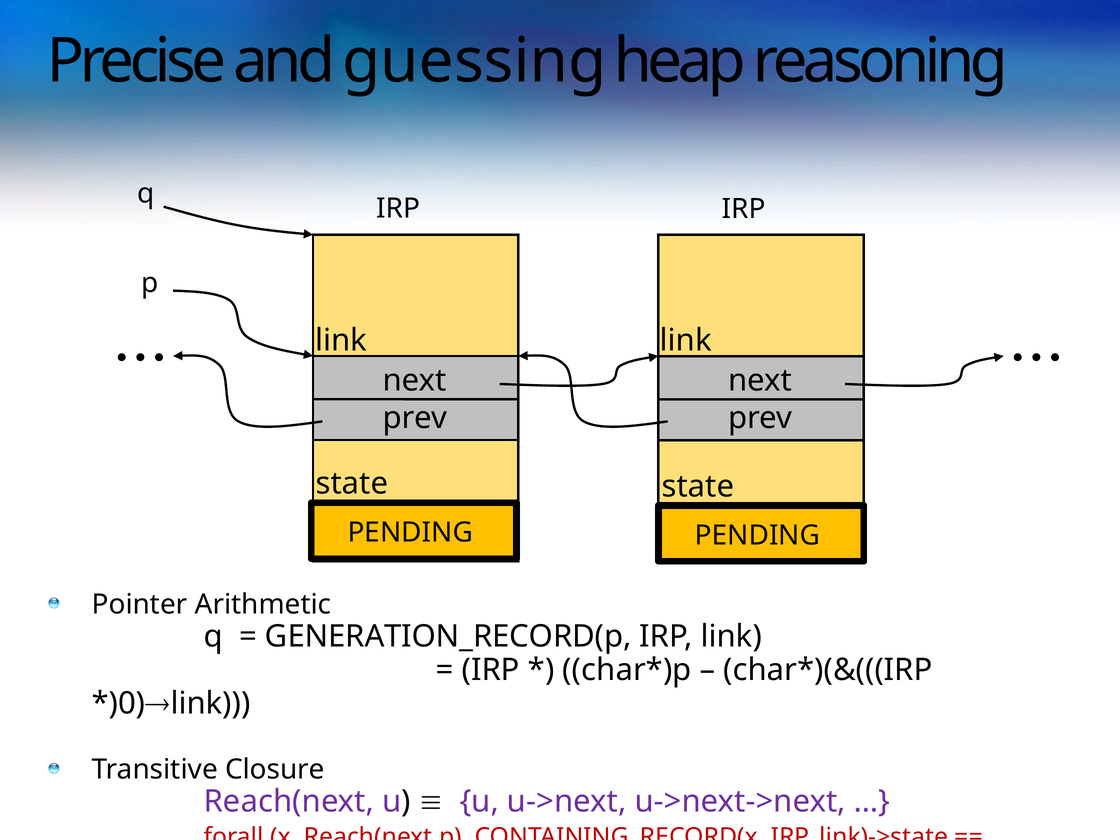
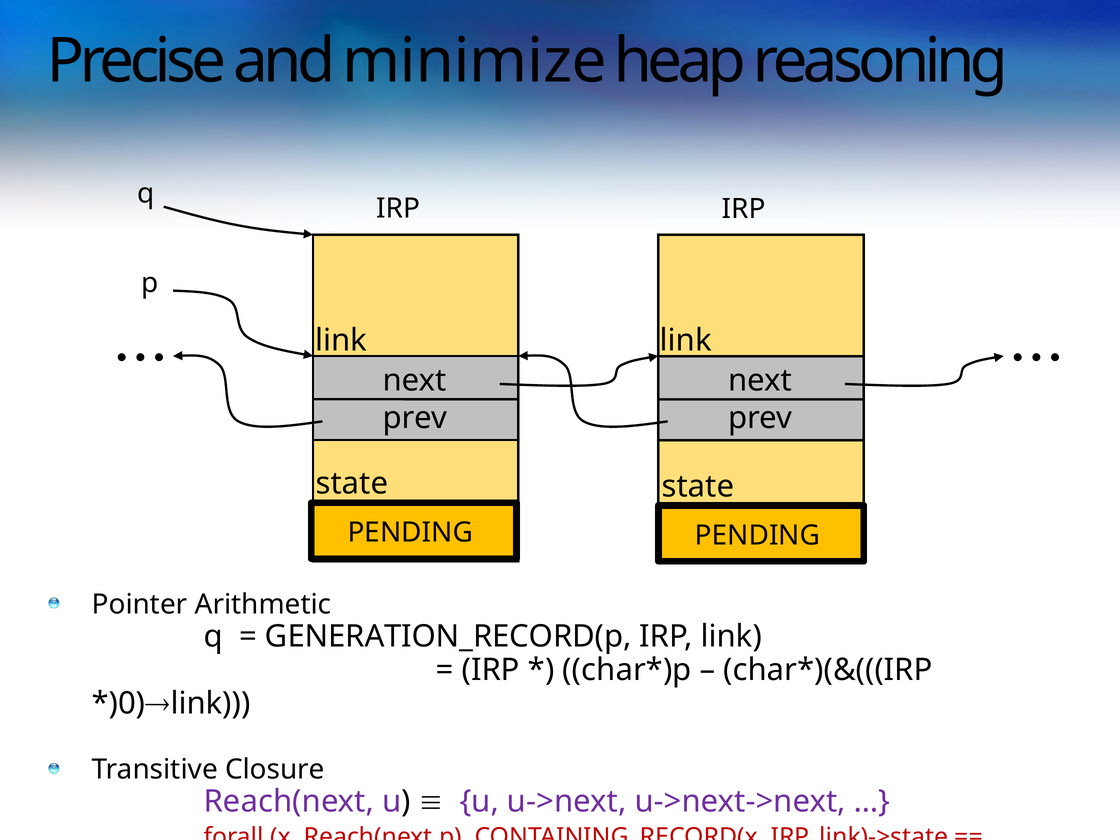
guessing: guessing -> minimize (475, 61)
